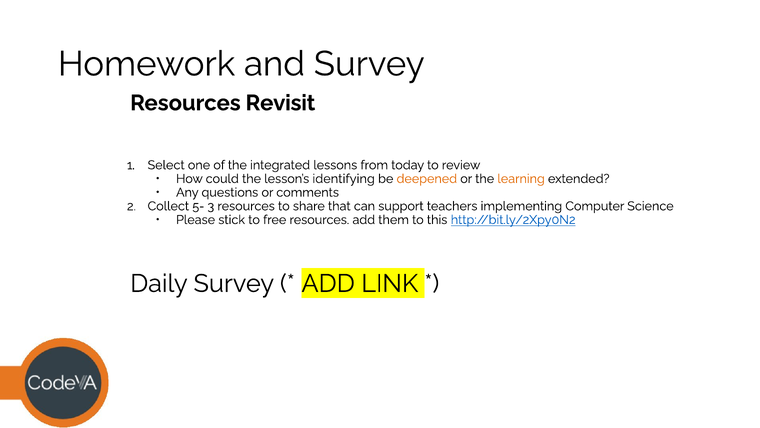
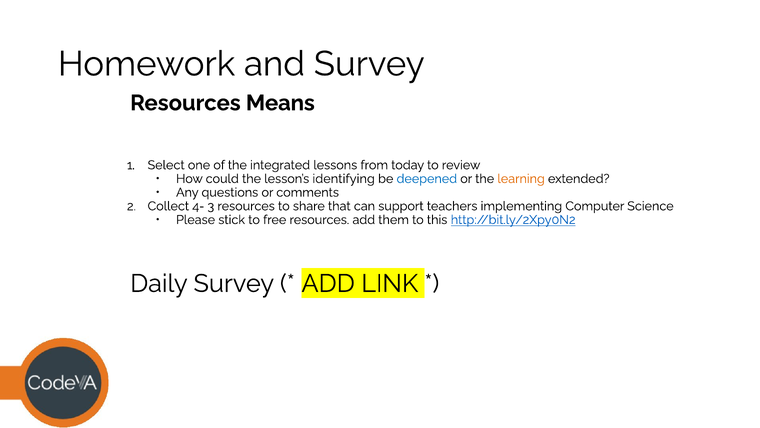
Revisit: Revisit -> Means (280, 103)
deepened colour: orange -> blue (427, 179)
5-: 5- -> 4- (198, 206)
